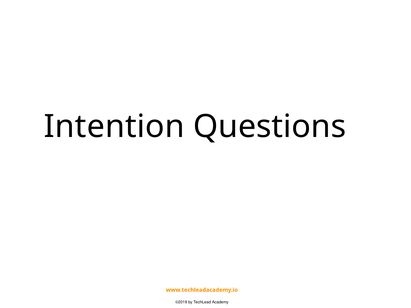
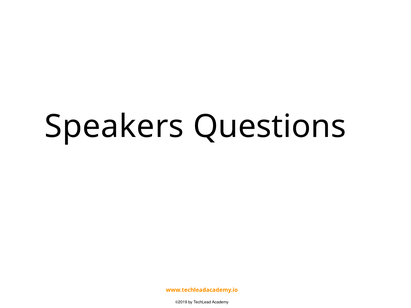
Intention: Intention -> Speakers (114, 127)
